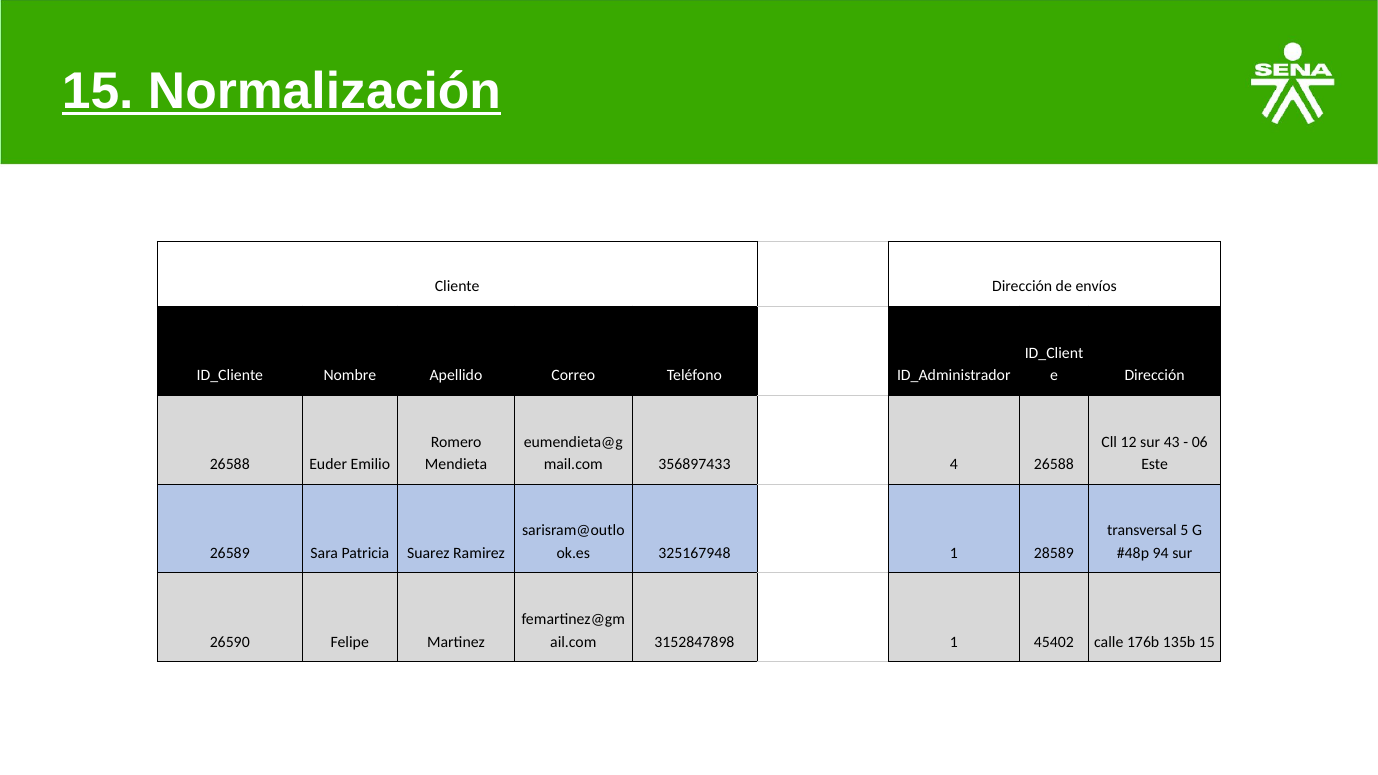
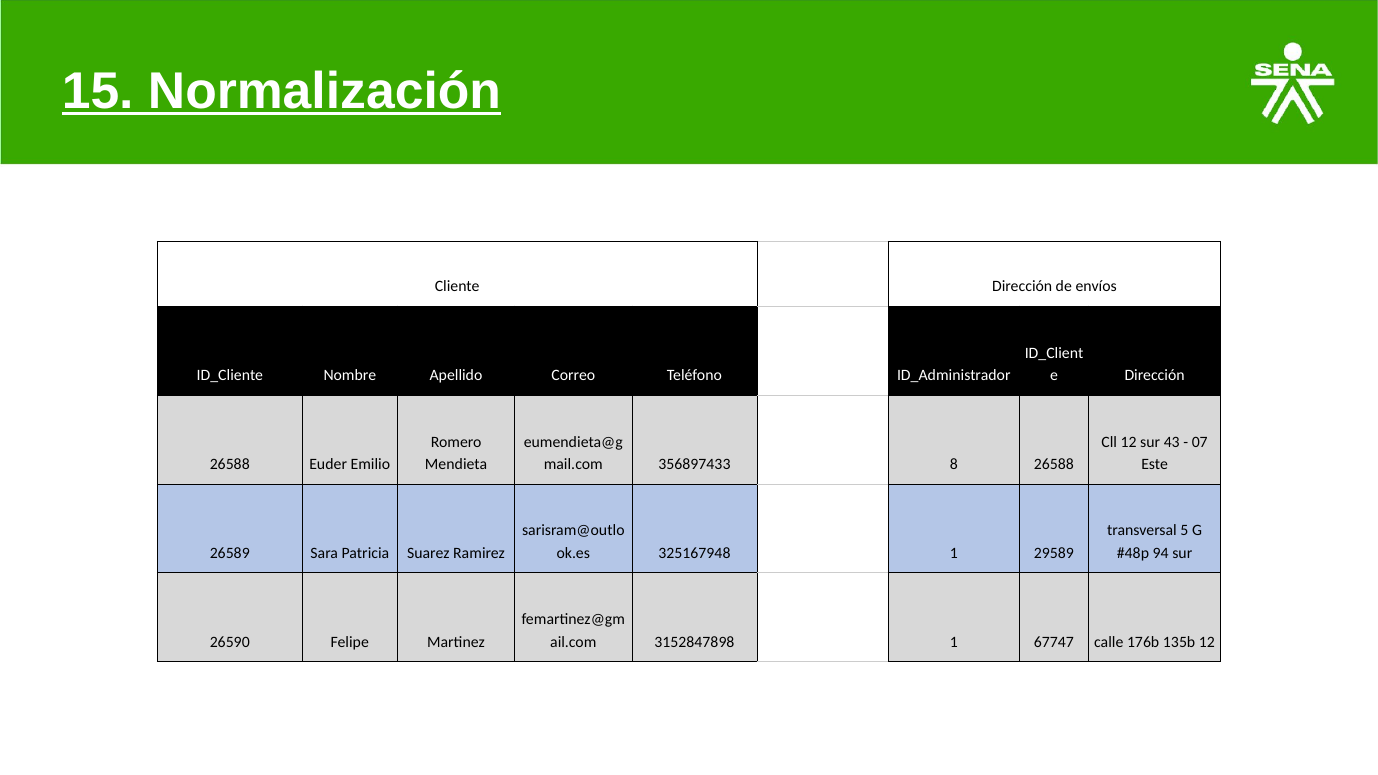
06: 06 -> 07 (1200, 442)
4: 4 -> 8 (954, 464)
28589: 28589 -> 29589 (1054, 553)
45402: 45402 -> 67747 (1054, 642)
135b 15: 15 -> 12 (1207, 642)
